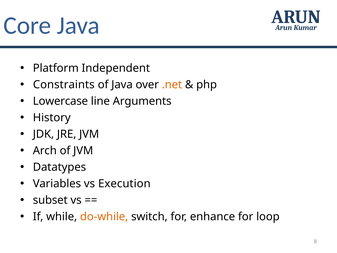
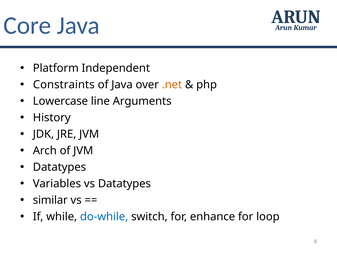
vs Execution: Execution -> Datatypes (124, 184)
subset: subset -> similar (50, 200)
do-while colour: orange -> blue (104, 216)
